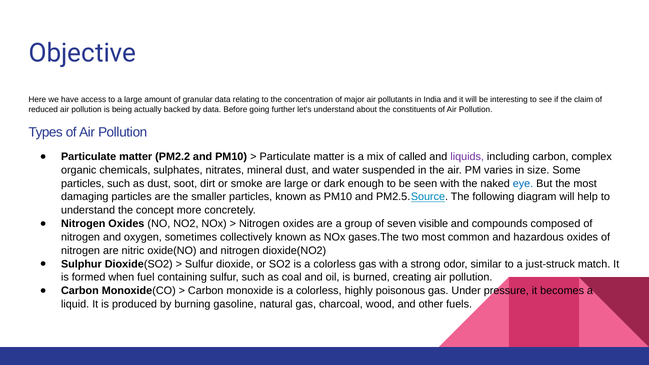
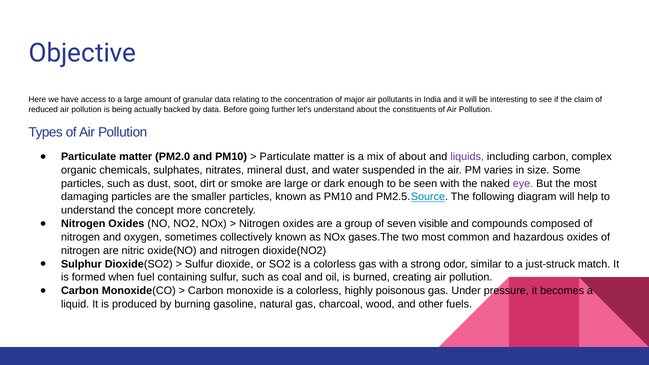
PM2.2: PM2.2 -> PM2.0 (173, 157)
of called: called -> about (413, 157)
eye colour: blue -> purple (523, 184)
